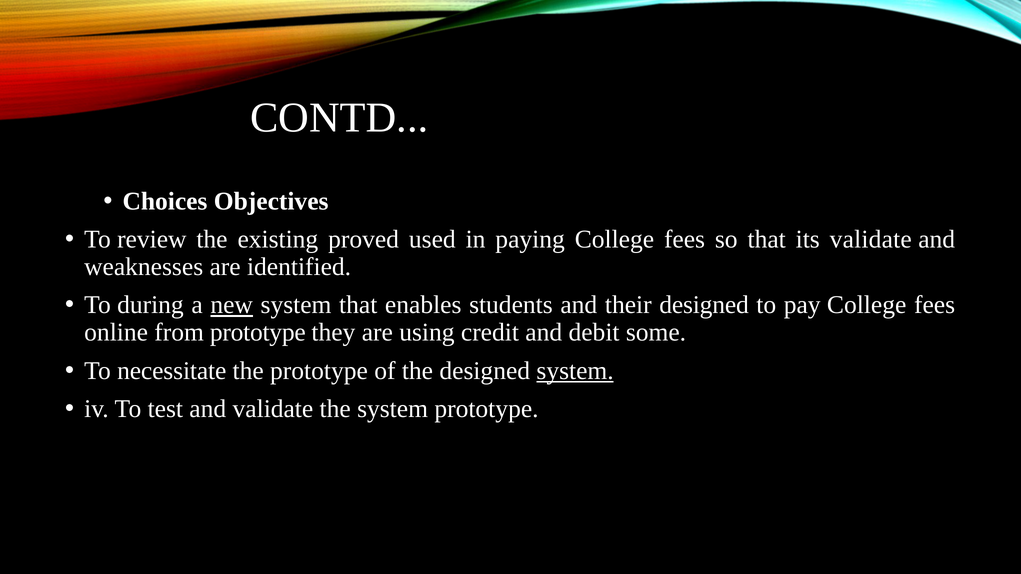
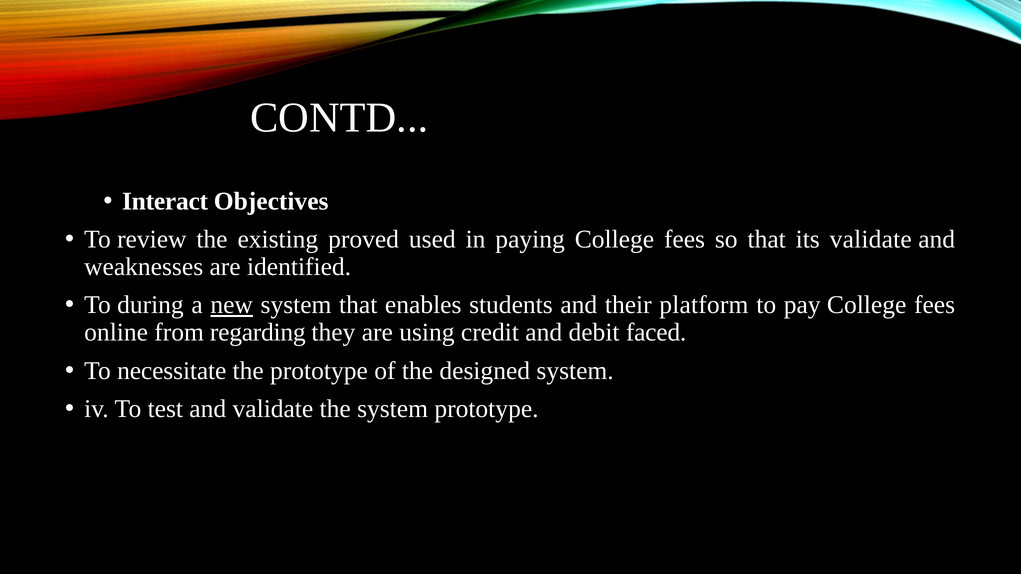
Choices: Choices -> Interact (165, 201)
their designed: designed -> platform (704, 305)
from prototype: prototype -> regarding (258, 333)
some: some -> faced (656, 333)
system underline: present -> none (575, 371)
